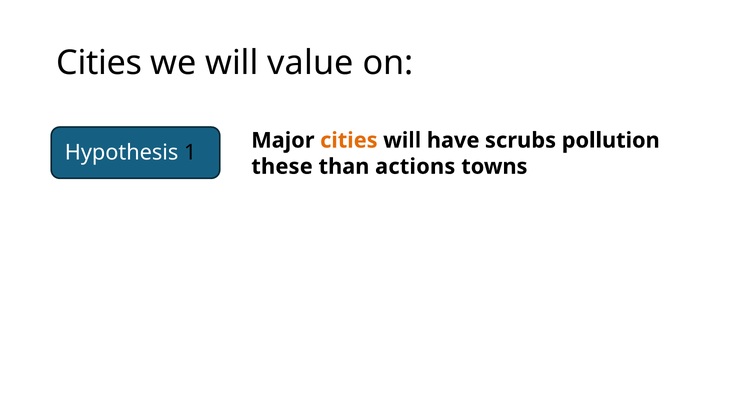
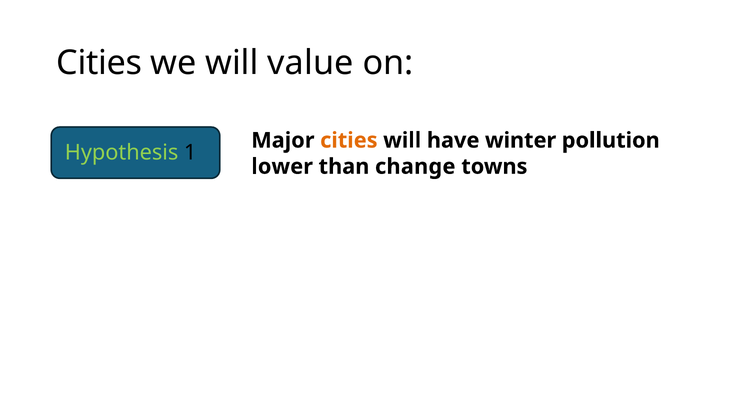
Hypothesis colour: white -> light green (122, 152)
scrubs: scrubs -> winter (521, 140)
these: these -> lower (282, 166)
actions: actions -> change (415, 166)
